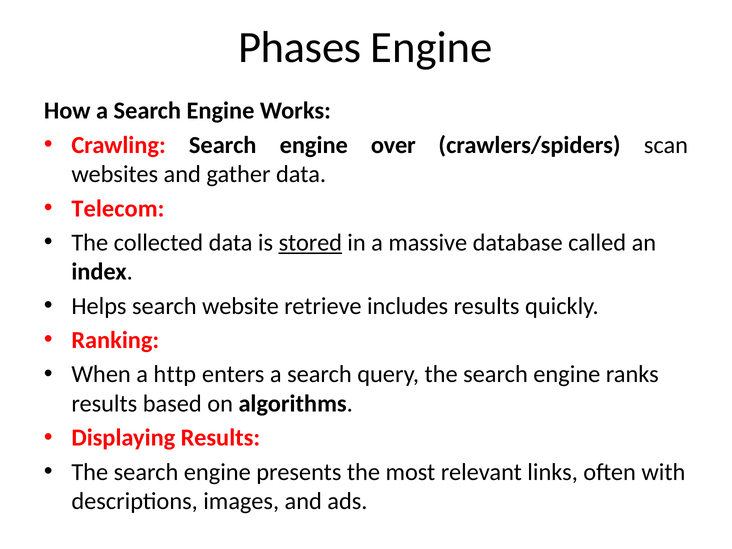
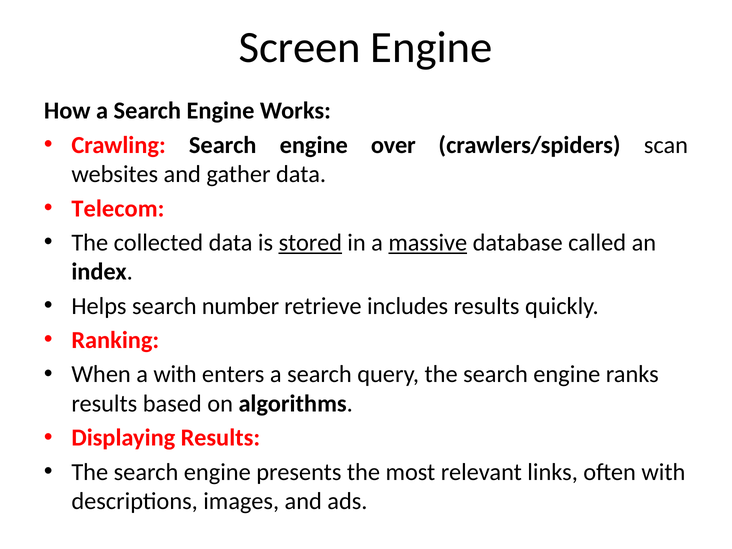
Phases: Phases -> Screen (300, 47)
massive underline: none -> present (428, 243)
website: website -> number (240, 306)
a http: http -> with (175, 374)
